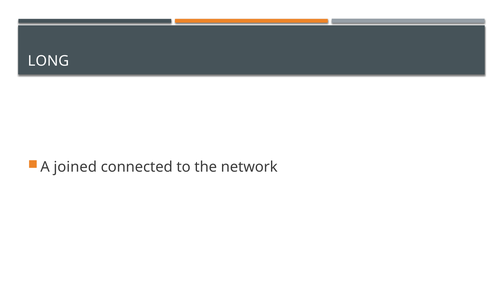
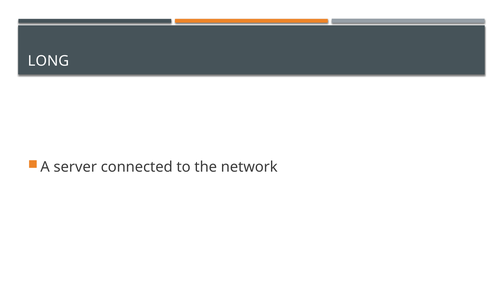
joined: joined -> server (75, 167)
